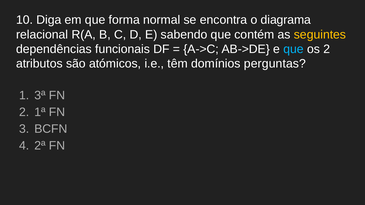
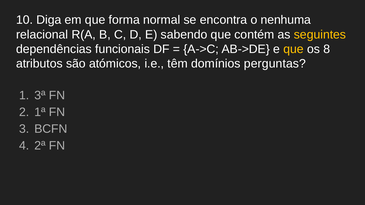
diagrama: diagrama -> nenhuma (286, 20)
que colour: light blue -> yellow (294, 49)
os 2: 2 -> 8 (327, 49)
